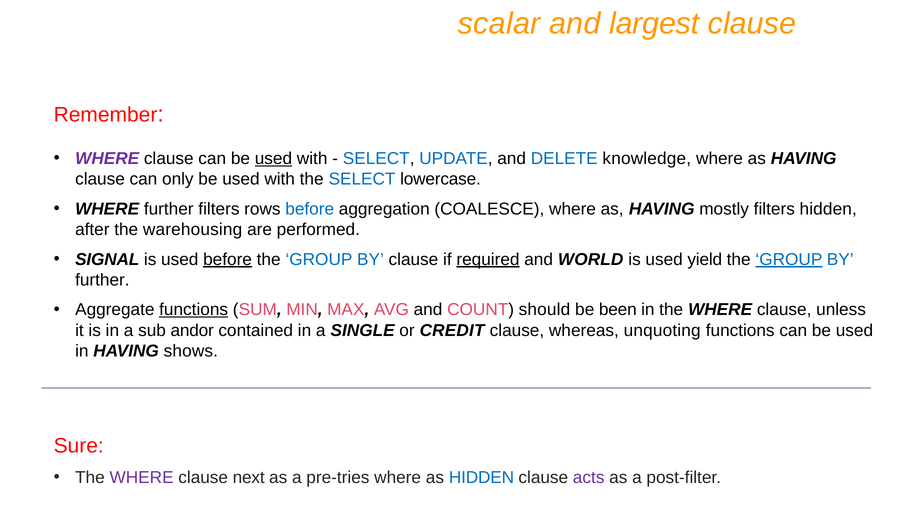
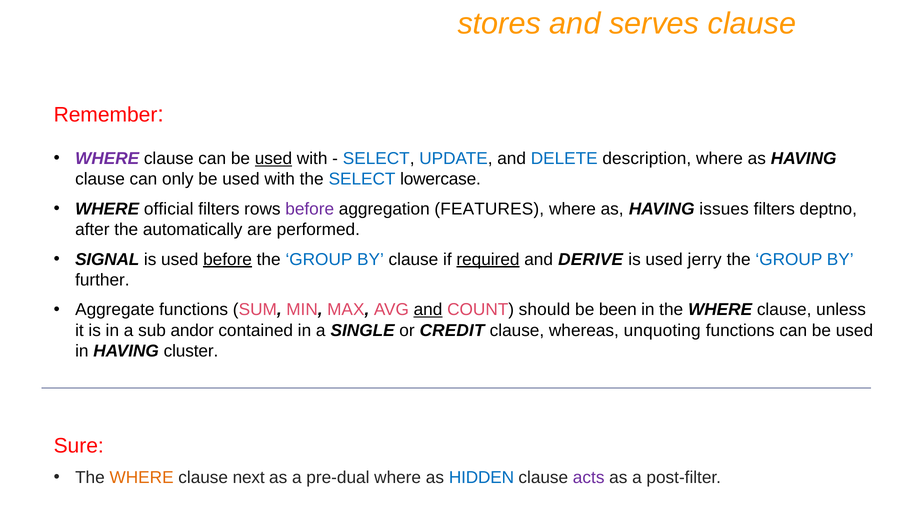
scalar: scalar -> stores (499, 24)
largest: largest -> serves (654, 24)
knowledge: knowledge -> description (647, 159)
WHERE further: further -> official (169, 209)
before colour: blue -> purple (310, 209)
COALESCE: COALESCE -> FEATURES (489, 209)
mostly: mostly -> issues (724, 209)
filters hidden: hidden -> deptno (828, 209)
warehousing: warehousing -> automatically (193, 230)
WORLD: WORLD -> DERIVE (591, 260)
yield: yield -> jerry (705, 260)
GROUP underline: present -> none (789, 260)
functions underline: present -> none (194, 310)
and underline: none -> present (428, 310)
shows: shows -> cluster (191, 351)
WHERE colour: purple -> orange (142, 478)
pre-tries: pre-tries -> pre-dual (338, 478)
